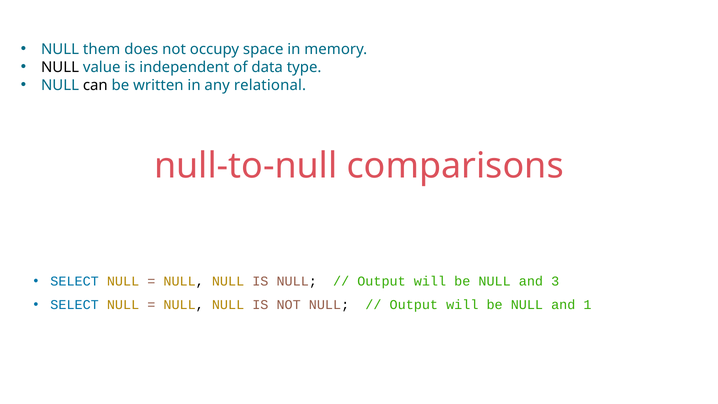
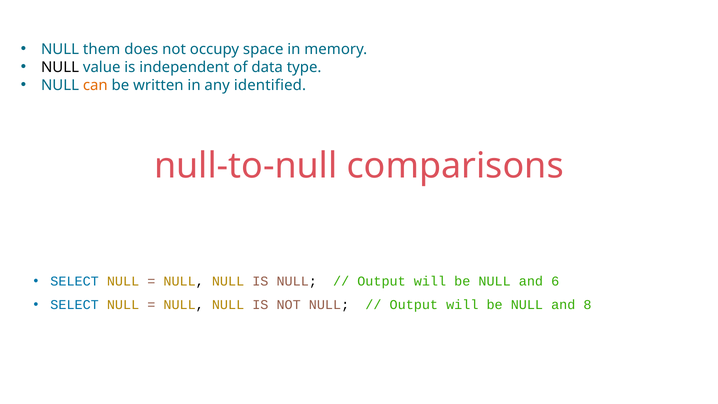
can colour: black -> orange (95, 85)
relational: relational -> identified (270, 85)
3: 3 -> 6 (555, 281)
1: 1 -> 8 (587, 305)
